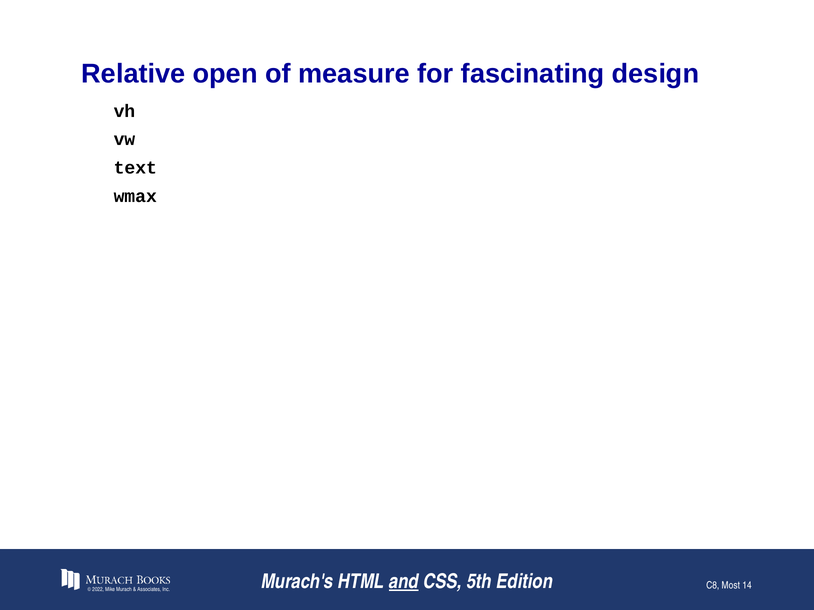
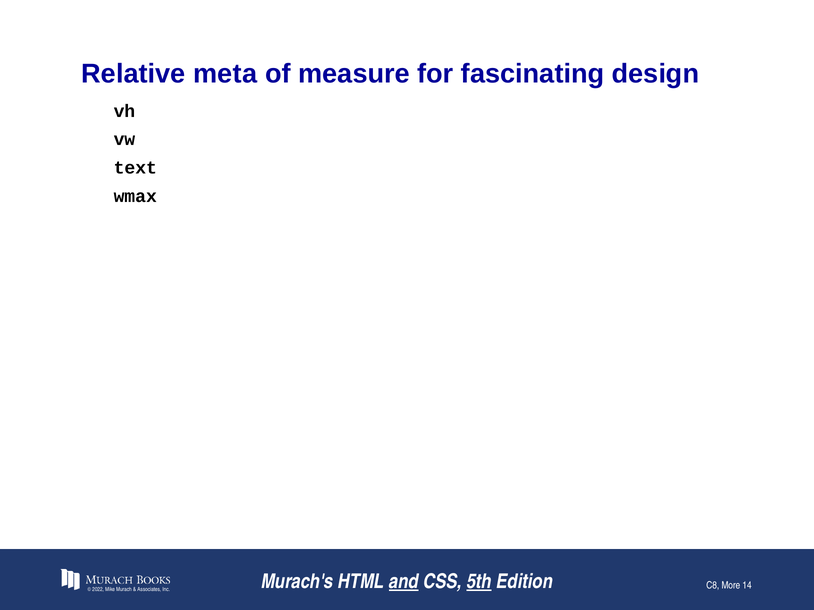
open: open -> meta (225, 74)
5th underline: none -> present (479, 582)
Most: Most -> More (731, 586)
